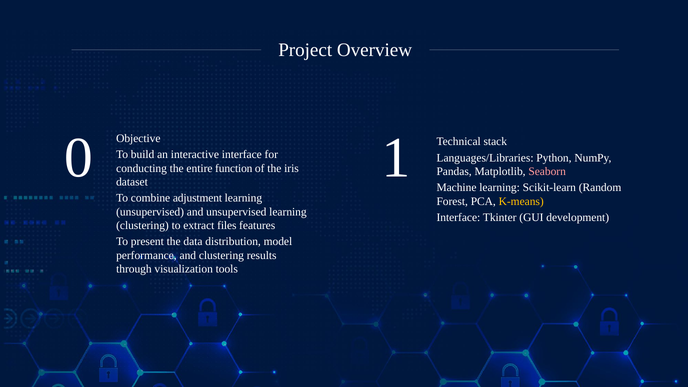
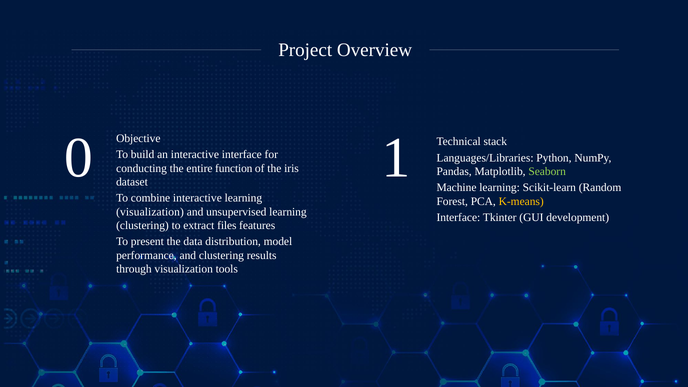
Seaborn colour: pink -> light green (547, 171)
combine adjustment: adjustment -> interactive (197, 198)
unsupervised: unsupervised -> visualization (150, 212)
